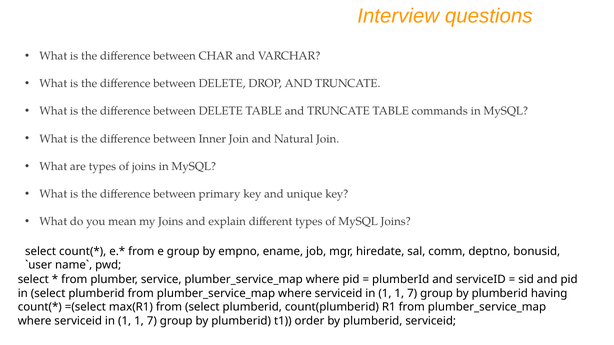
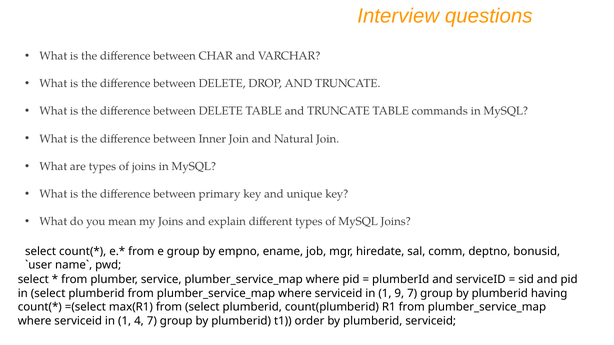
1: 1 -> 9 (399, 294)
1: 1 -> 4 (139, 321)
